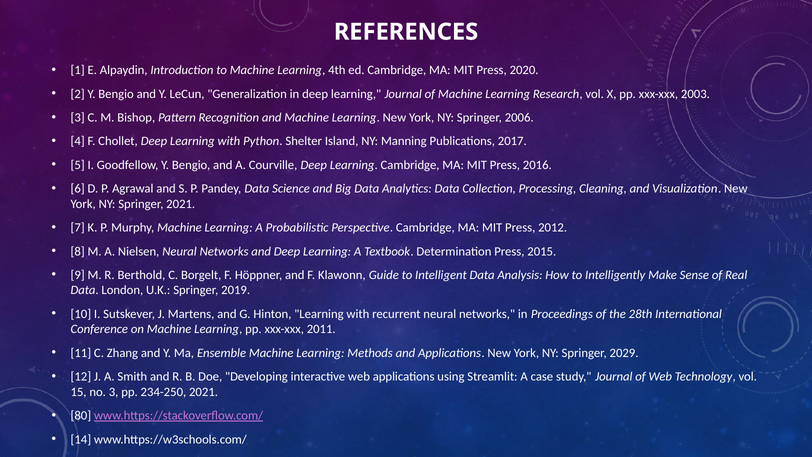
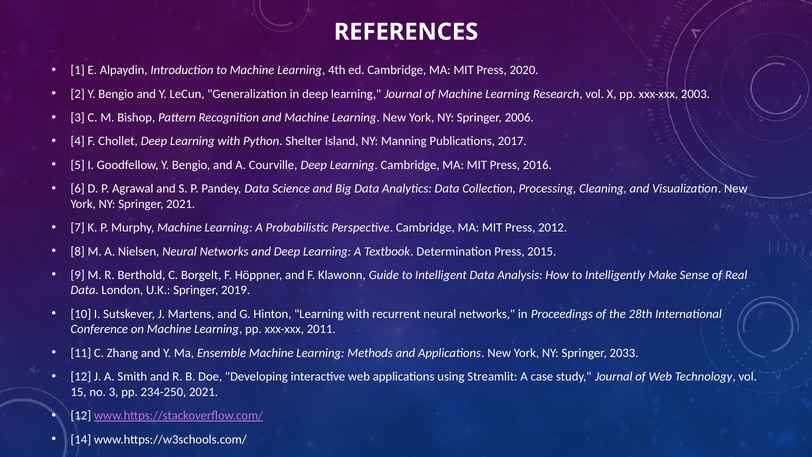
2029: 2029 -> 2033 (624, 353)
80: 80 -> 12 (81, 415)
